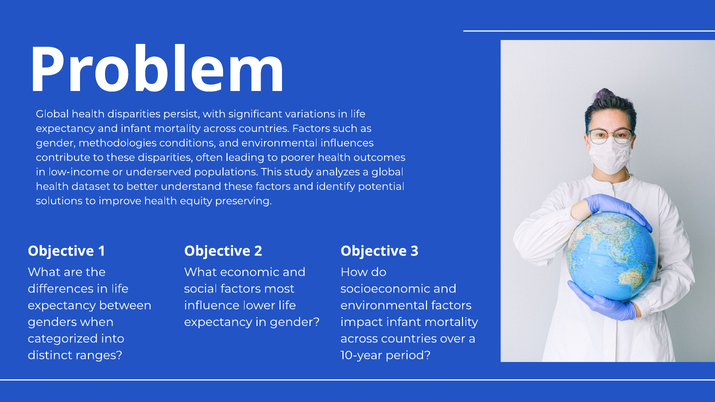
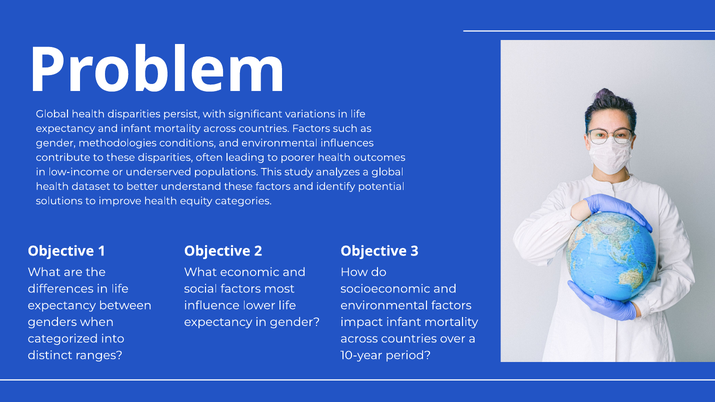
preserving: preserving -> categories (243, 201)
